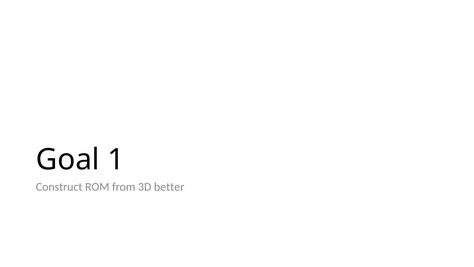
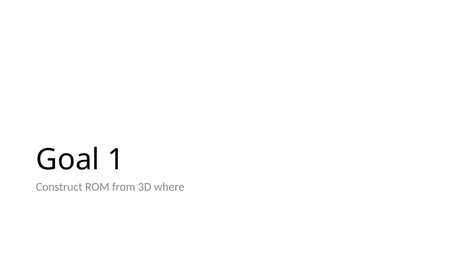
better: better -> where (169, 187)
